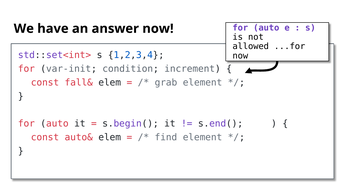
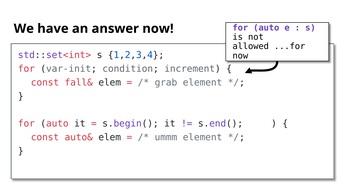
find: find -> ummm (166, 137)
